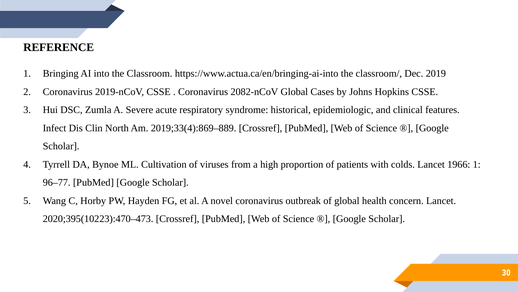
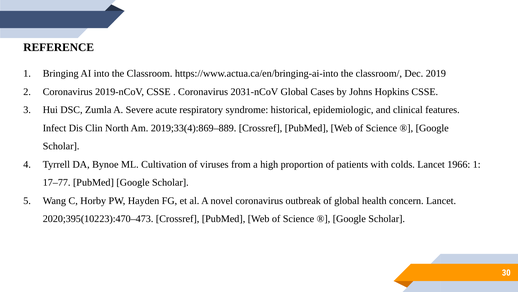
2082‐nCoV: 2082‐nCoV -> 2031‐nCoV (254, 92)
96–77: 96–77 -> 17–77 (57, 182)
